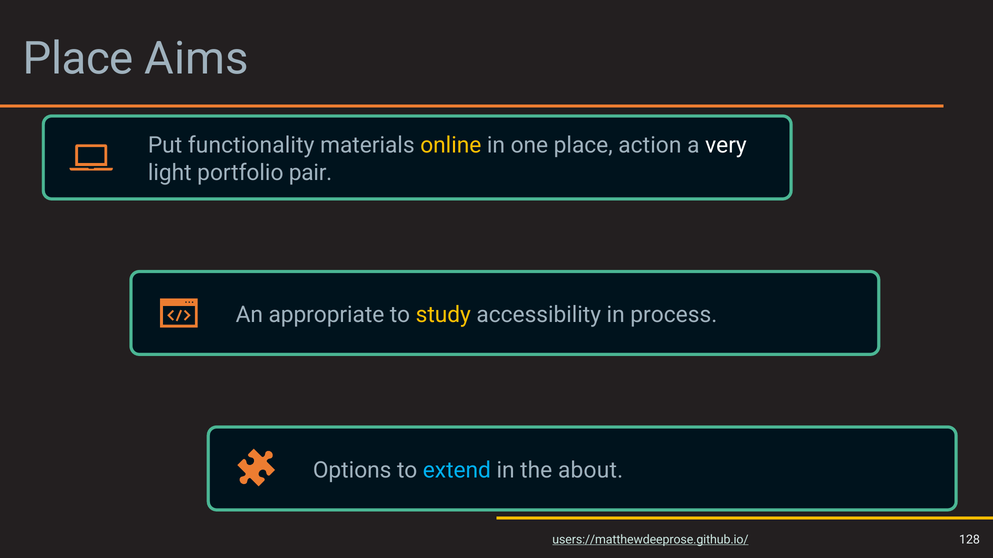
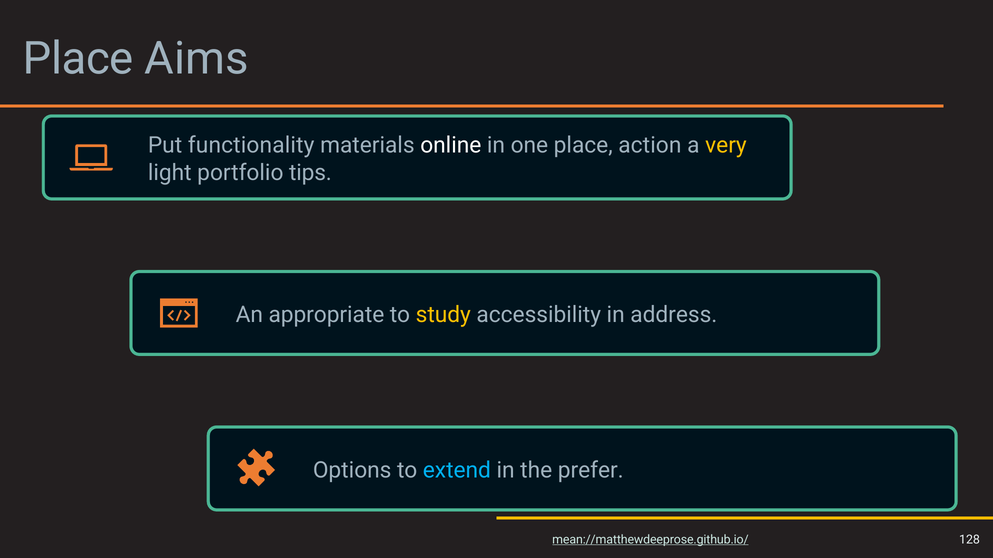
online colour: yellow -> white (451, 146)
very colour: white -> yellow (726, 146)
pair: pair -> tips (310, 173)
process: process -> address (674, 315)
about: about -> prefer (591, 471)
users://matthewdeeprose.github.io/: users://matthewdeeprose.github.io/ -> mean://matthewdeeprose.github.io/ (650, 540)
